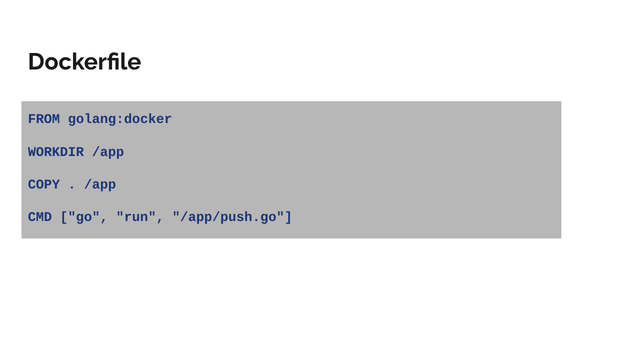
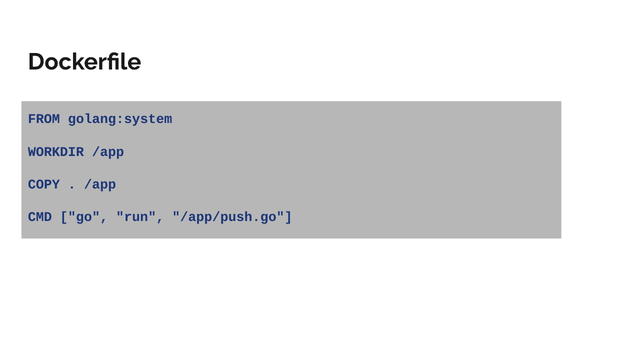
golang:docker: golang:docker -> golang:system (120, 119)
